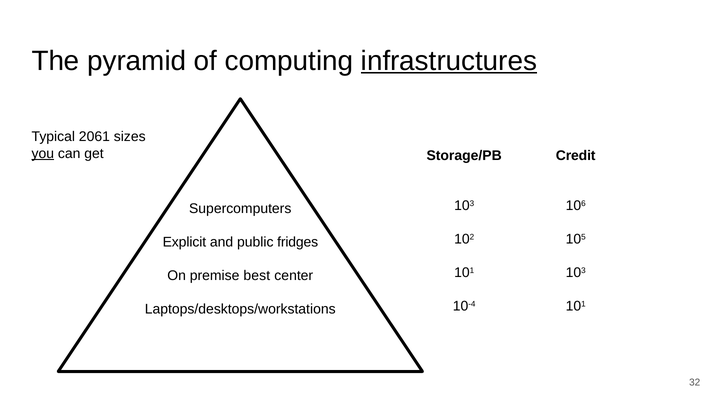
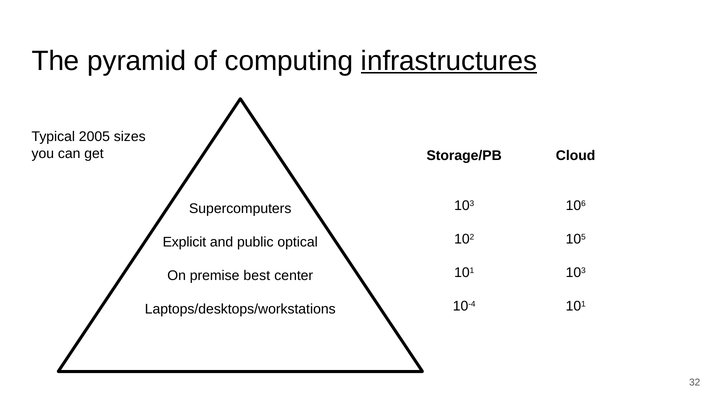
2061: 2061 -> 2005 (94, 137)
you underline: present -> none (43, 153)
Credit: Credit -> Cloud (576, 155)
fridges: fridges -> optical (298, 242)
